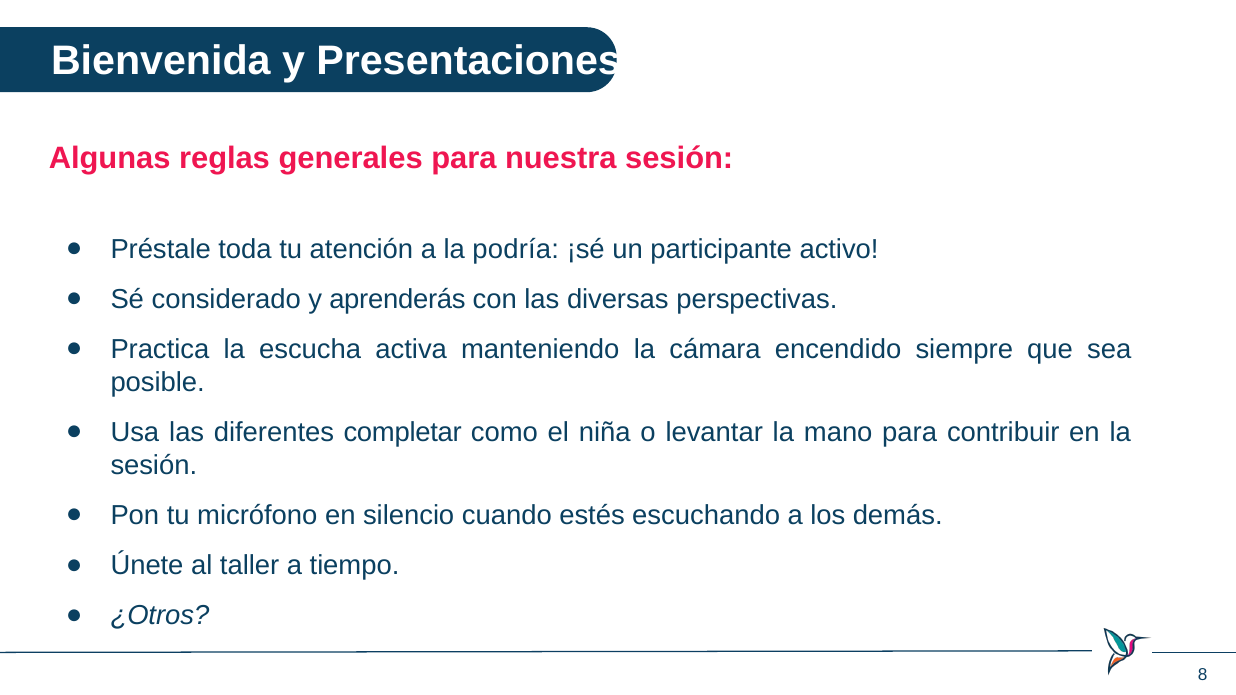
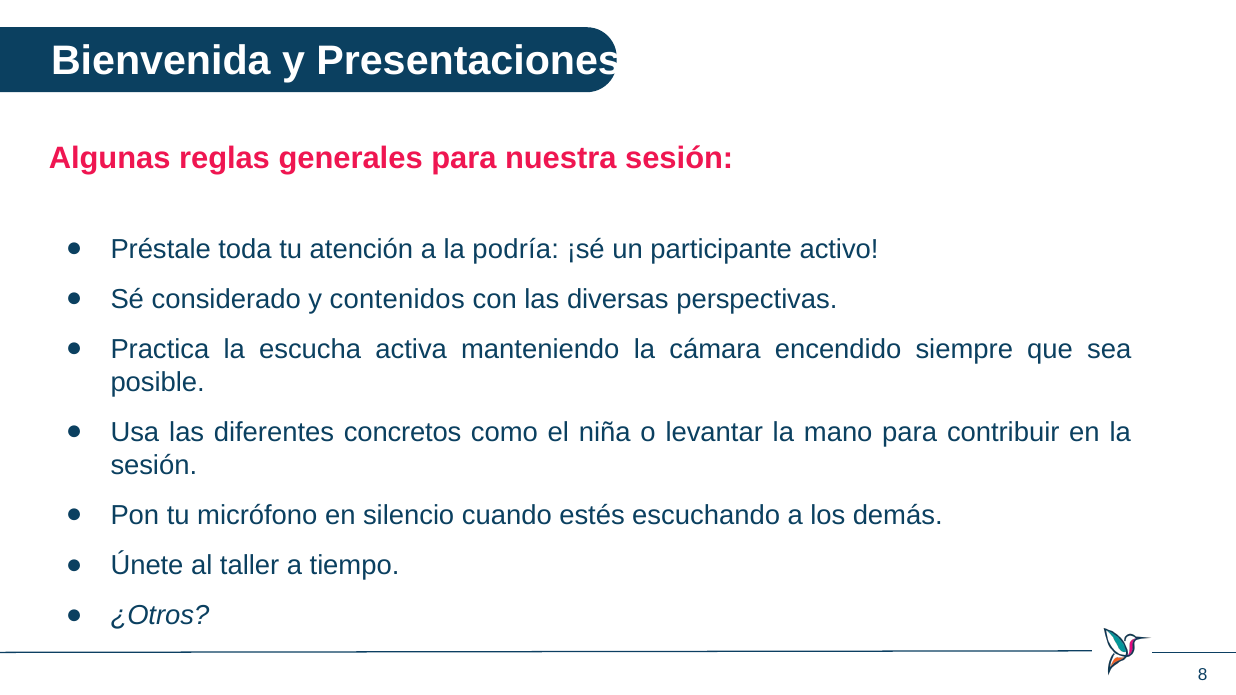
aprenderás: aprenderás -> contenidos (397, 299)
completar: completar -> concretos (403, 433)
